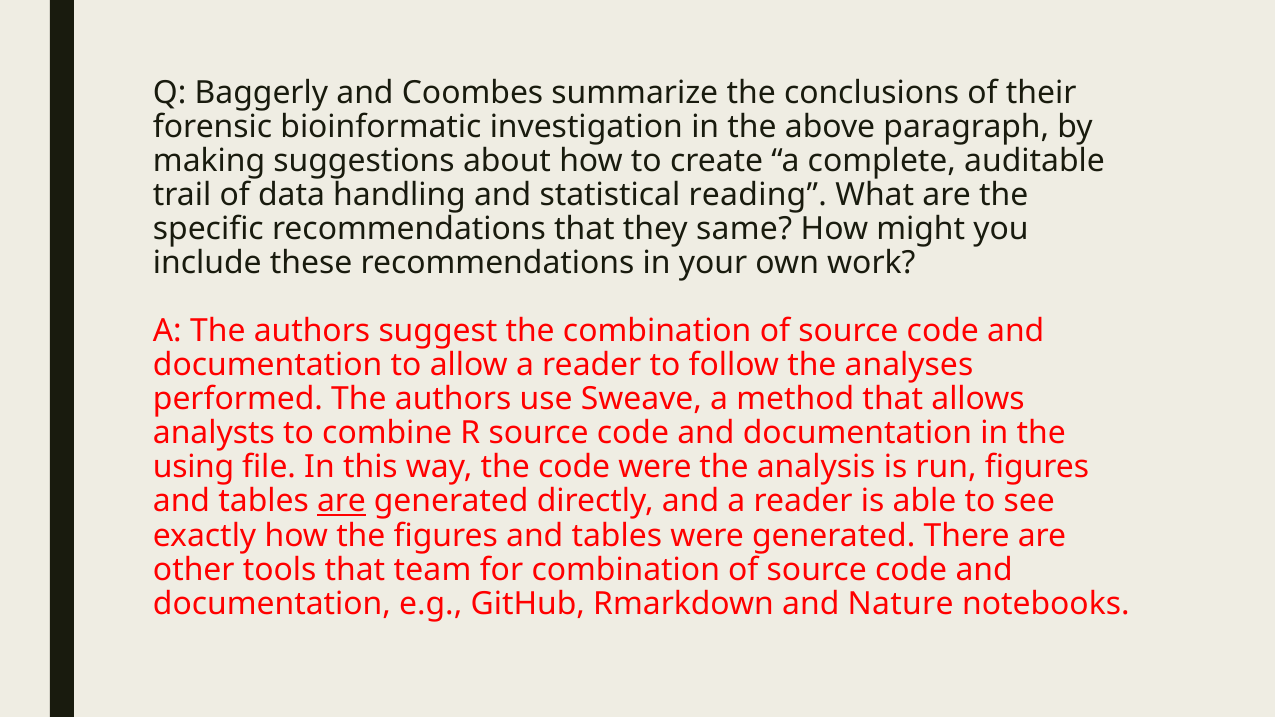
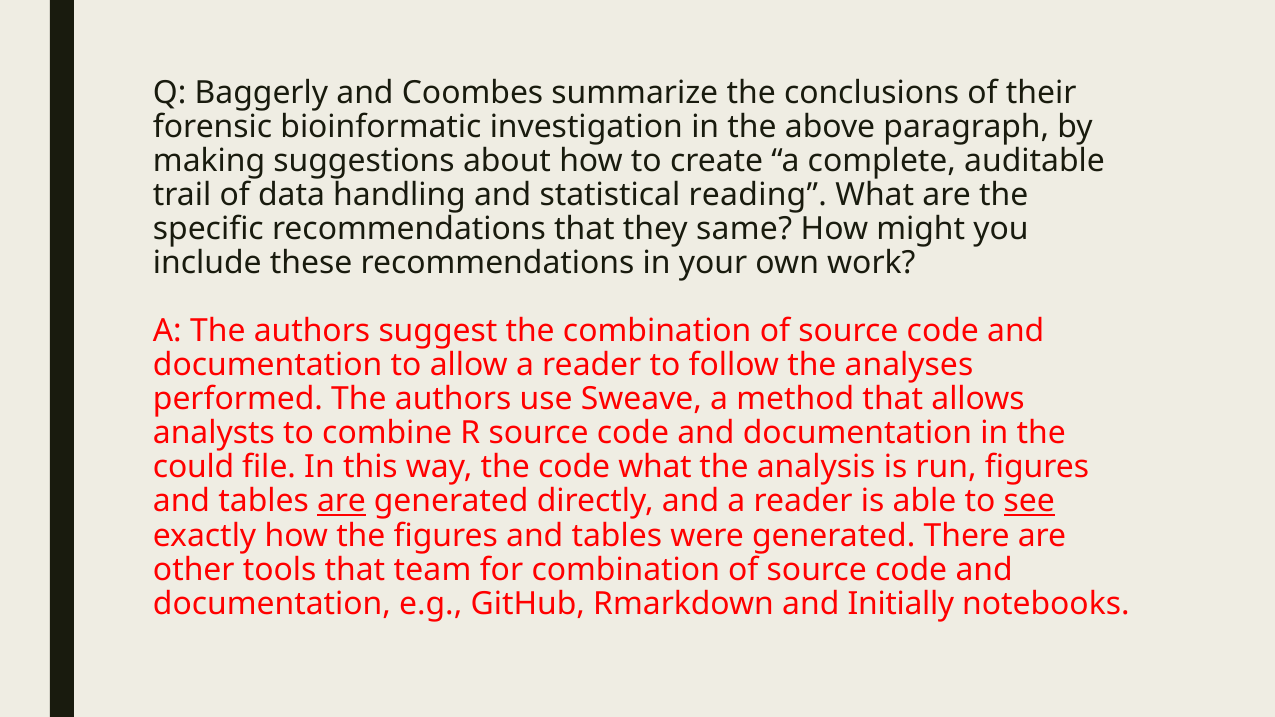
using: using -> could (194, 468)
code were: were -> what (655, 468)
see underline: none -> present (1029, 502)
Nature: Nature -> Initially (901, 604)
